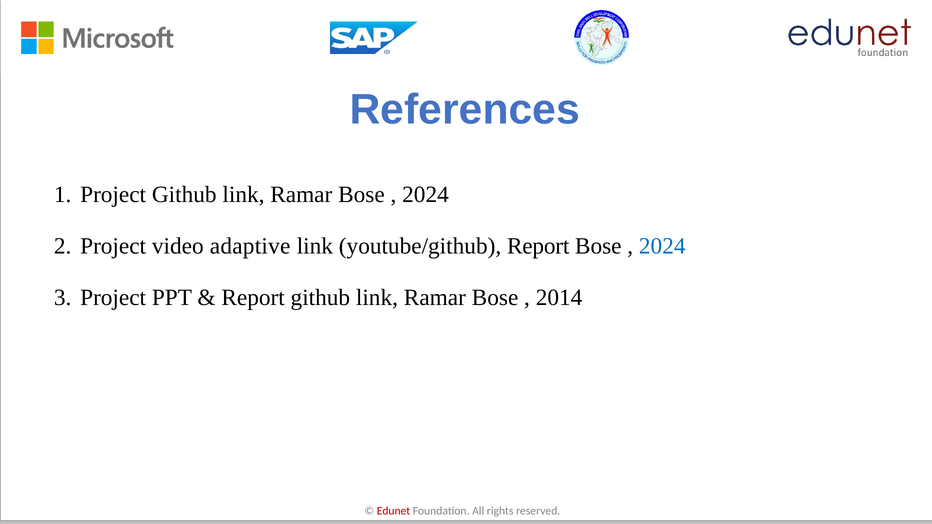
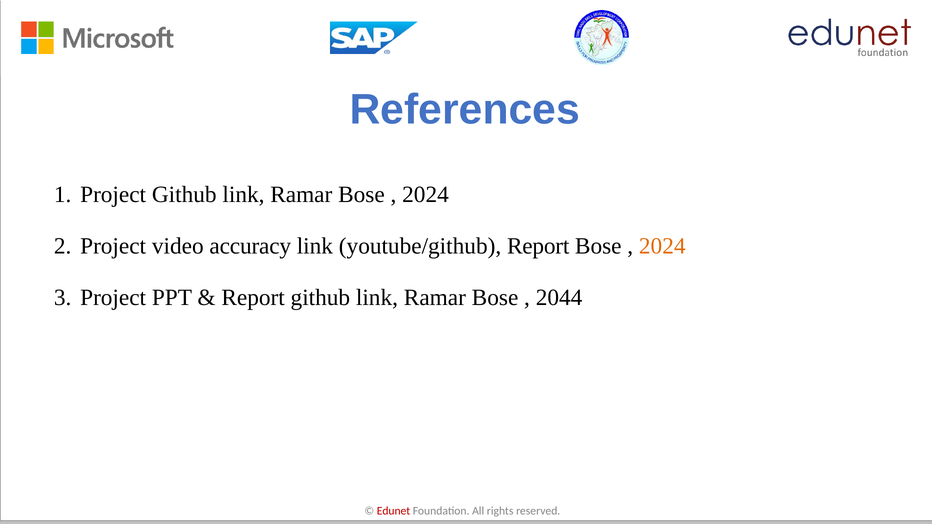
adaptive: adaptive -> accuracy (250, 246)
2024 colour: blue -> orange (662, 246)
2014: 2014 -> 2044 (559, 298)
